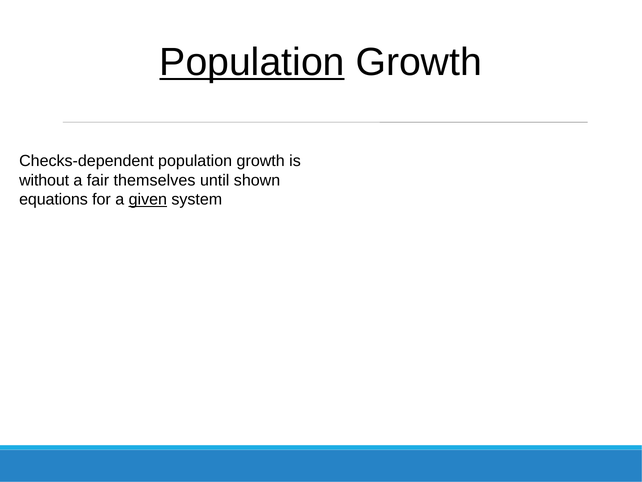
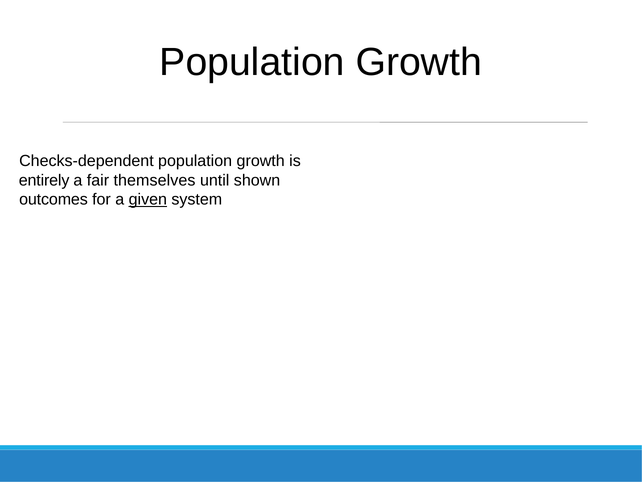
Population underline: present -> none (252, 62)
without: without -> entirely (44, 180)
equations: equations -> outcomes (53, 199)
